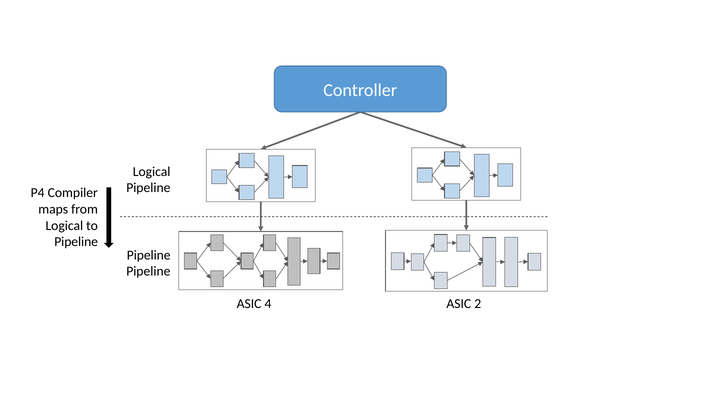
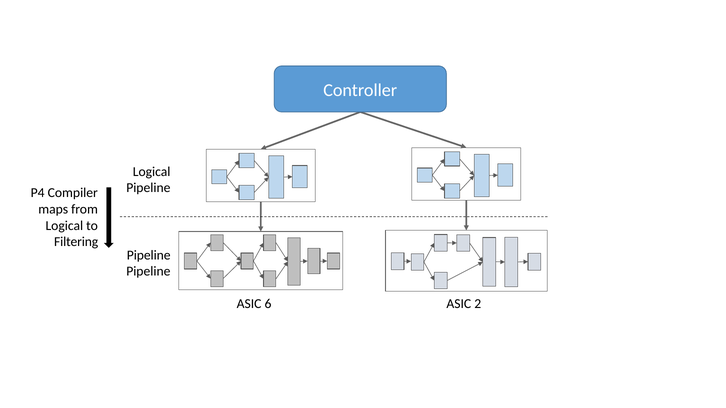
Pipeline: Pipeline -> Filtering (76, 242)
4: 4 -> 6 (268, 304)
